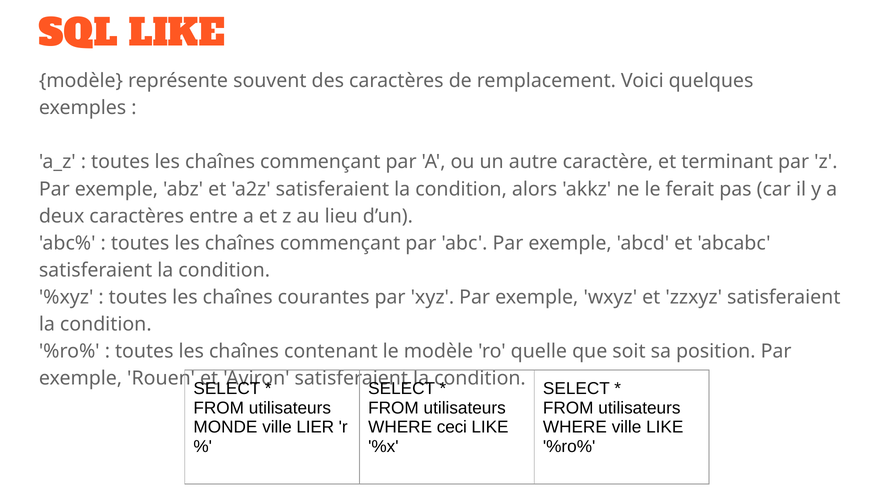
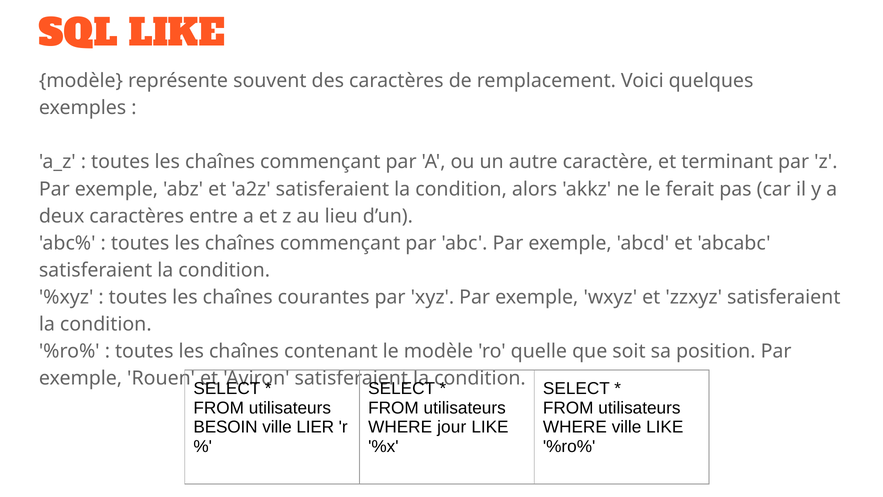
MONDE: MONDE -> BESOIN (226, 427)
ceci: ceci -> jour (452, 427)
